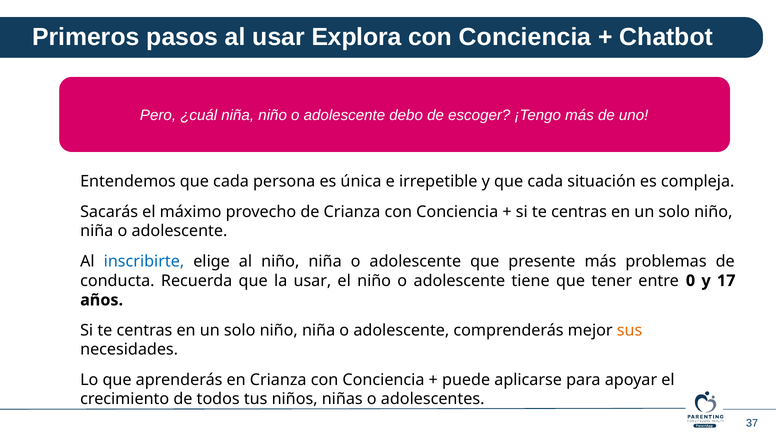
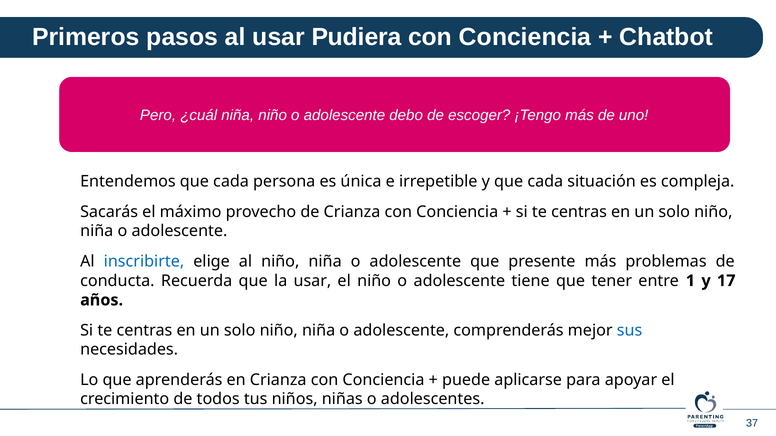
Explora: Explora -> Pudiera (356, 37)
0: 0 -> 1 (690, 281)
sus colour: orange -> blue (630, 331)
